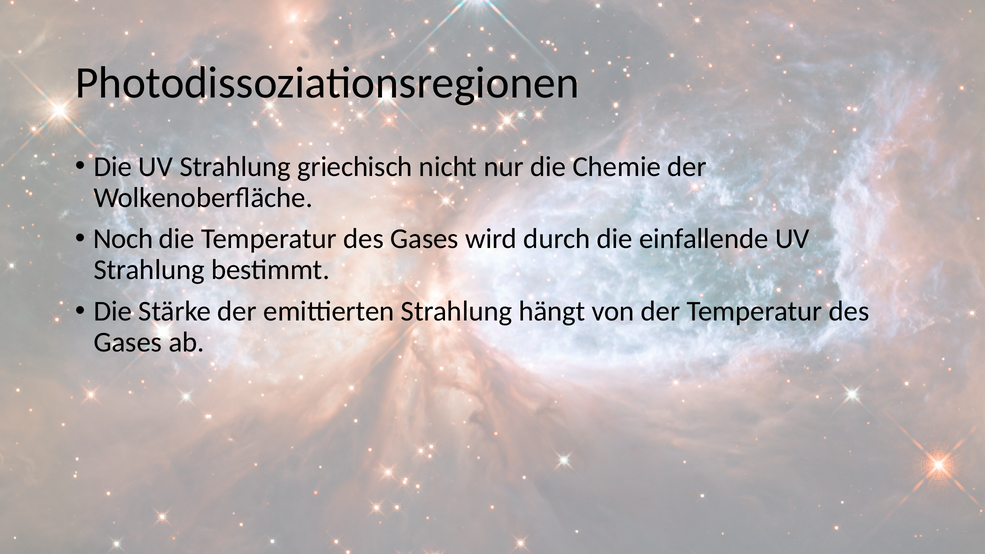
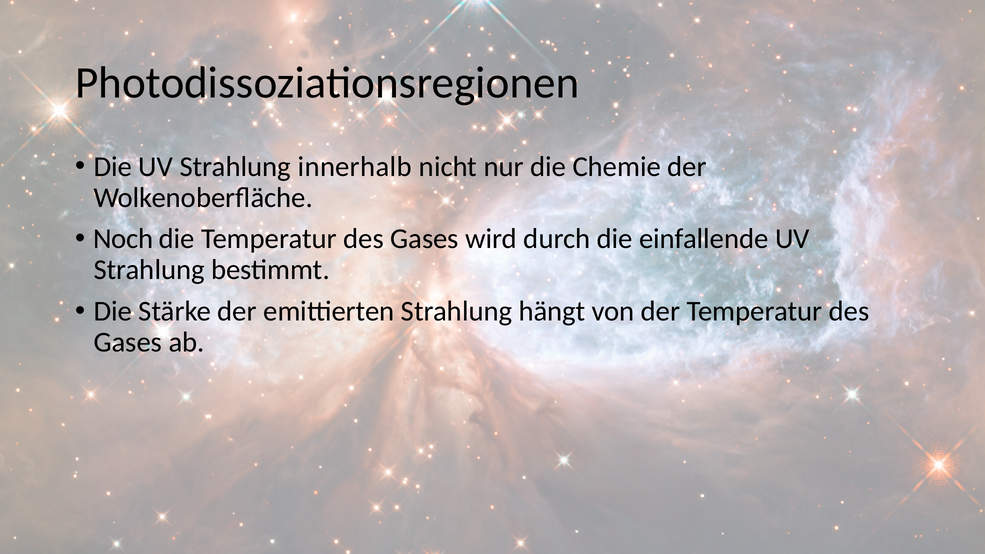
griechisch: griechisch -> innerhalb (355, 167)
